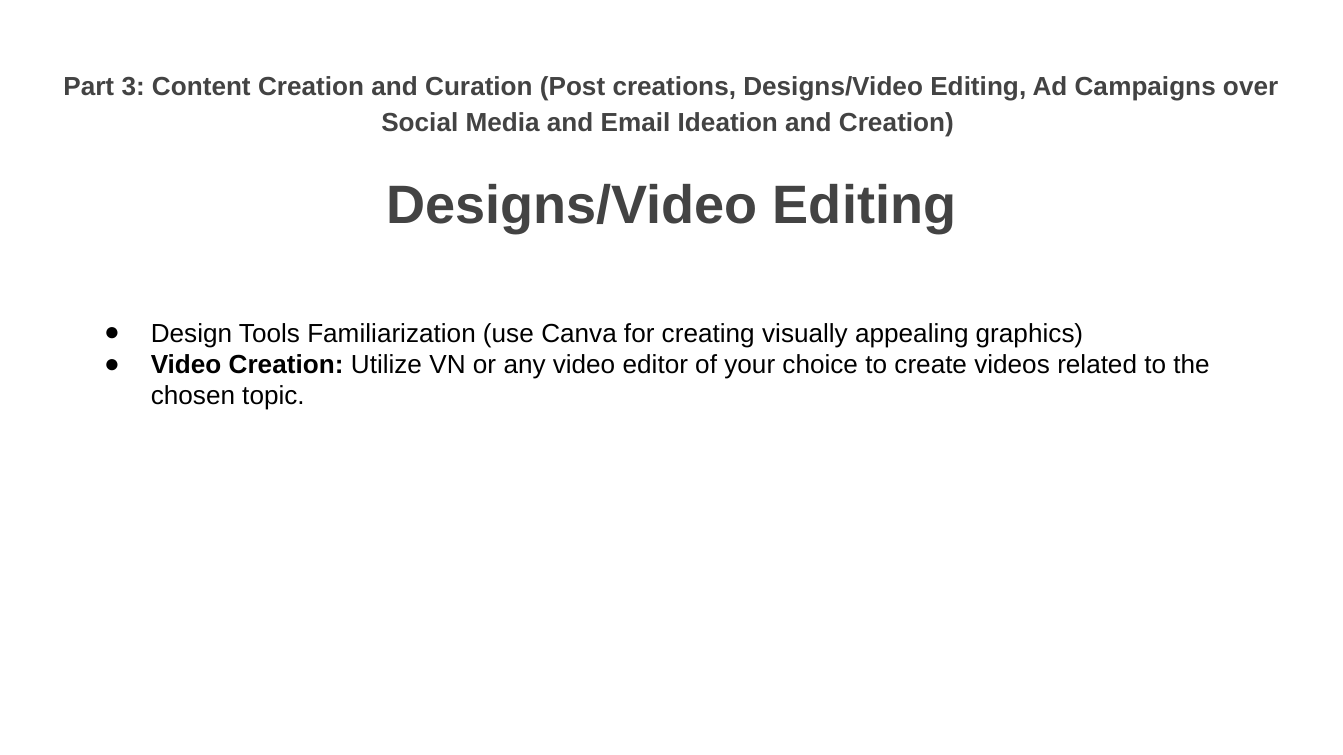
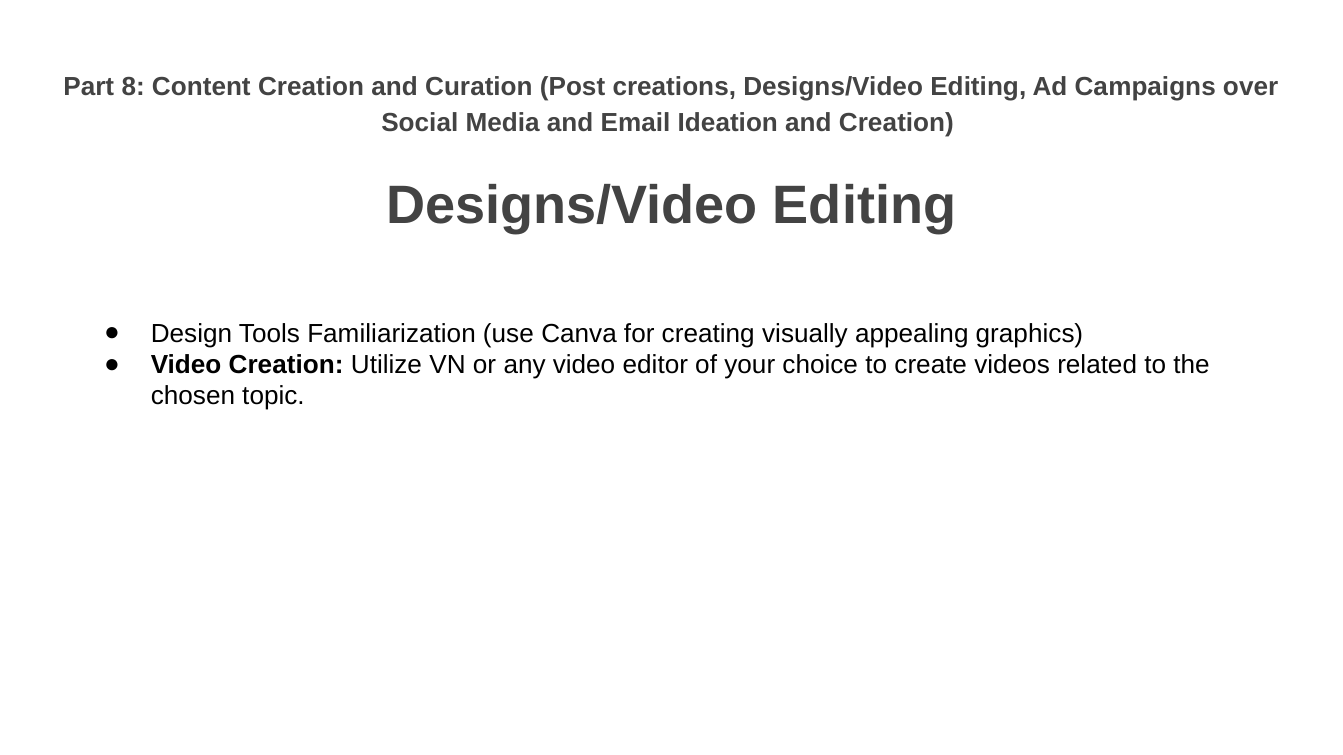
3: 3 -> 8 (133, 87)
